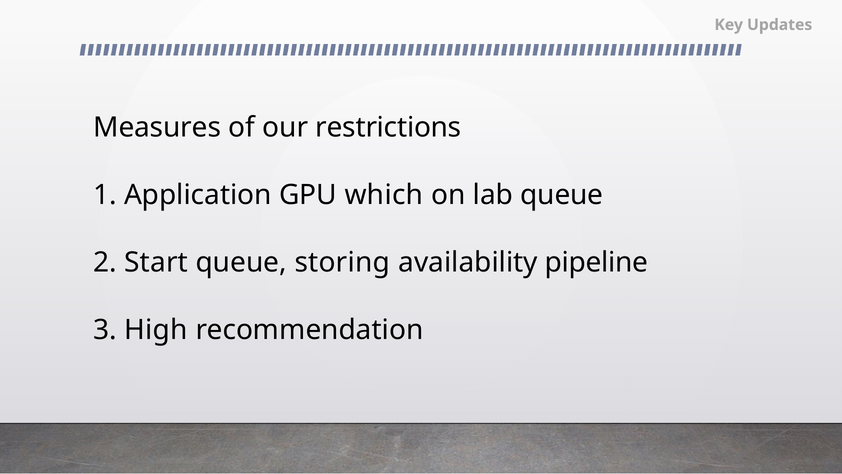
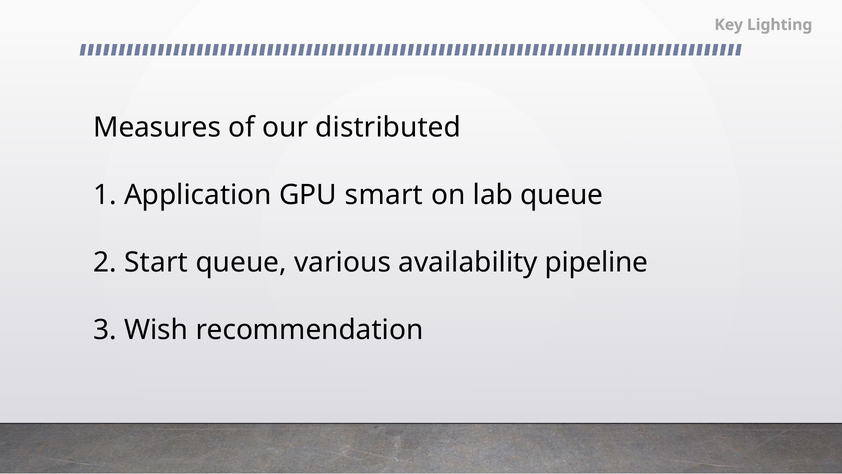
Updates: Updates -> Lighting (780, 25)
restrictions: restrictions -> distributed (388, 128)
which: which -> smart (384, 195)
storing: storing -> various (343, 262)
High: High -> Wish (156, 330)
